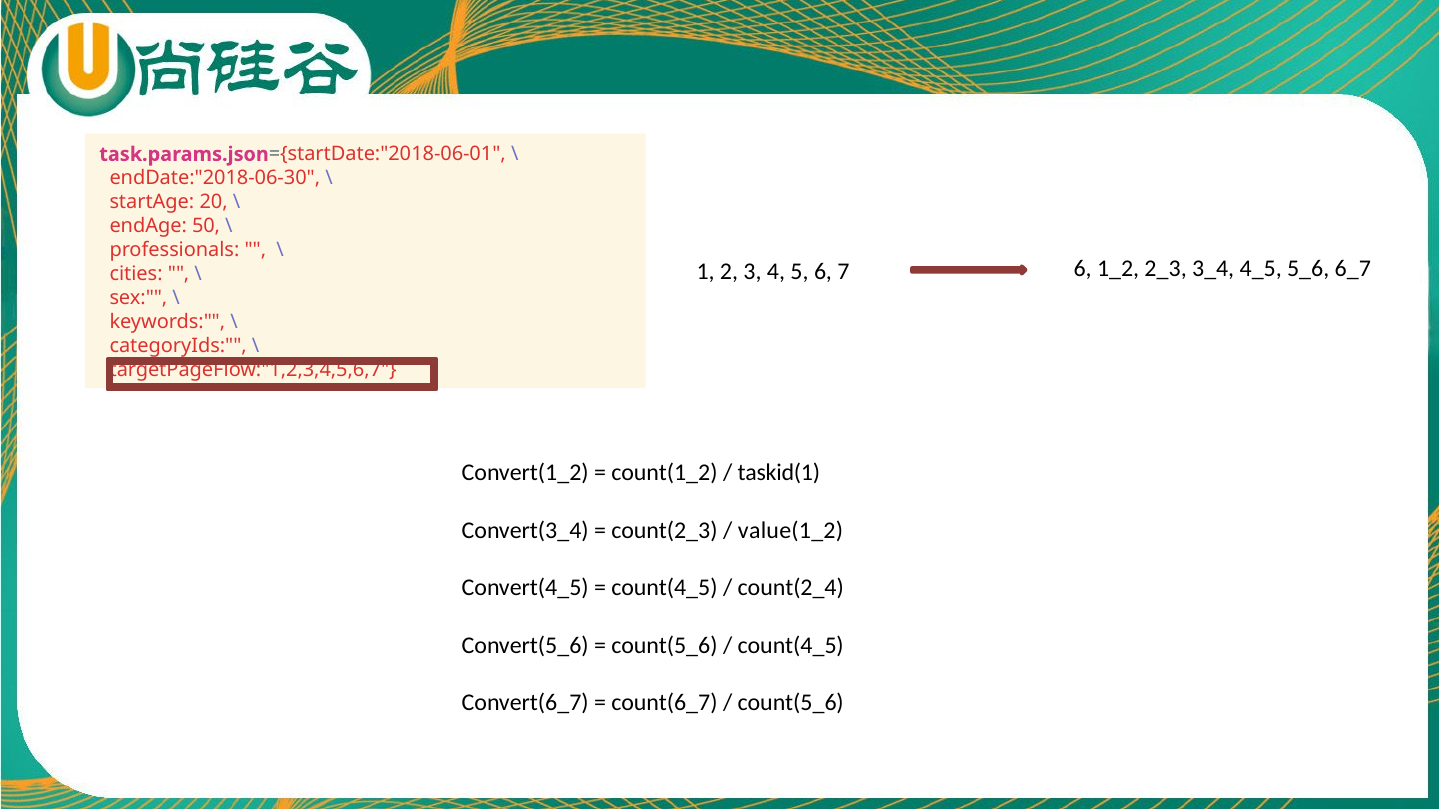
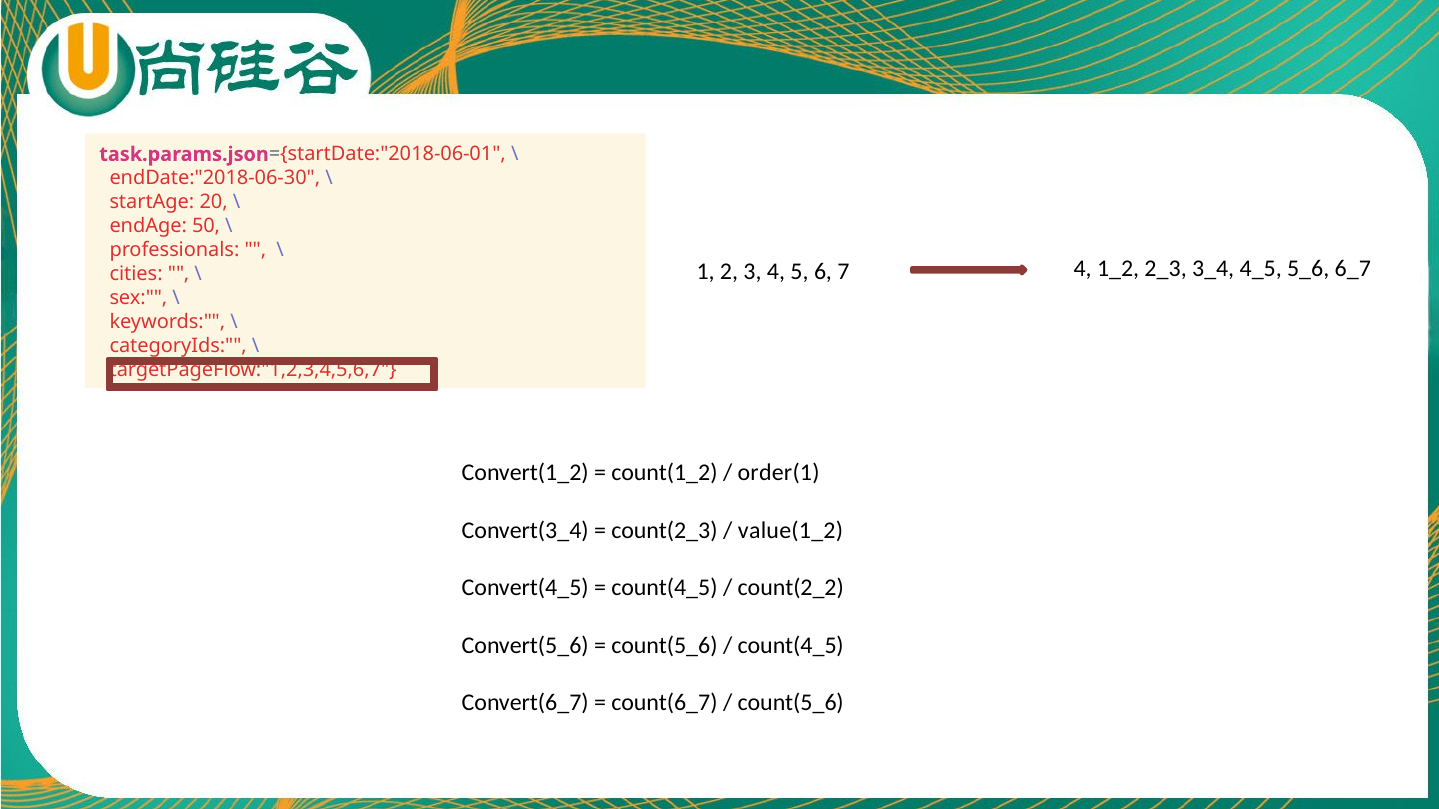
7 6: 6 -> 4 (1083, 269)
taskid(1: taskid(1 -> order(1 (779, 473)
count(2_4: count(2_4 -> count(2_2 (791, 588)
